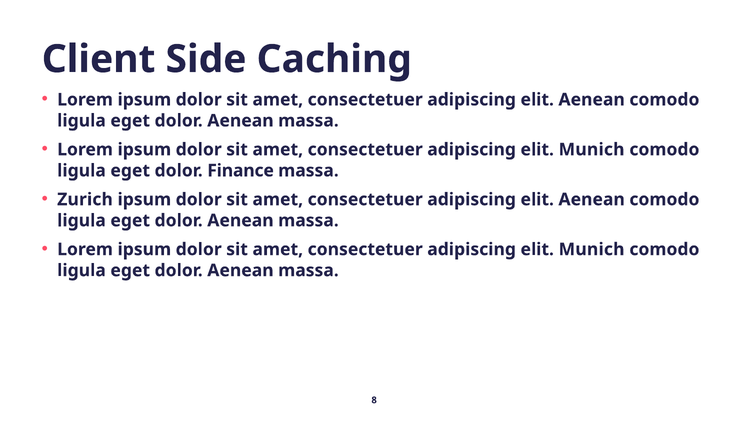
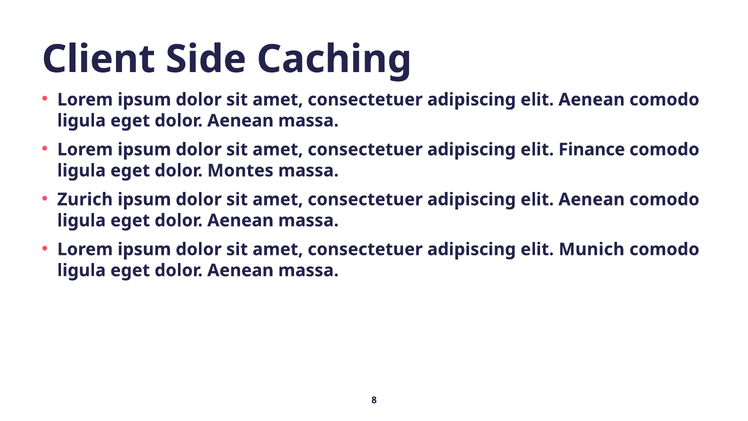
Munich: Munich -> Finance (592, 149)
Finance: Finance -> Montes (240, 171)
